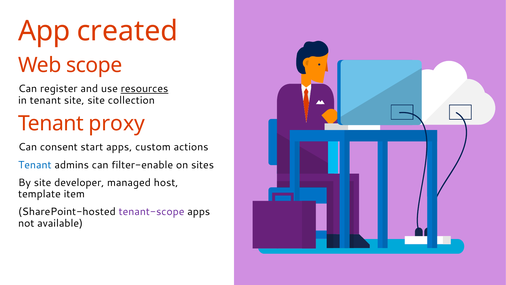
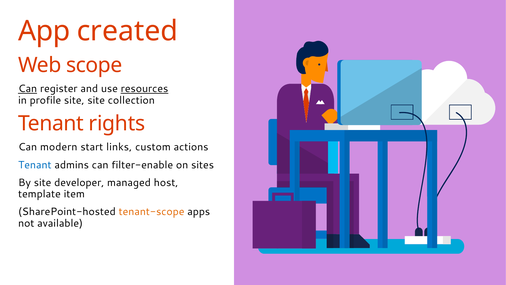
Can underline: none -> present (28, 89)
in tenant: tenant -> profile (45, 100)
proxy: proxy -> rights (117, 123)
consent: consent -> modern (59, 147)
start apps: apps -> links (119, 147)
tenant-scope colour: purple -> orange (152, 211)
